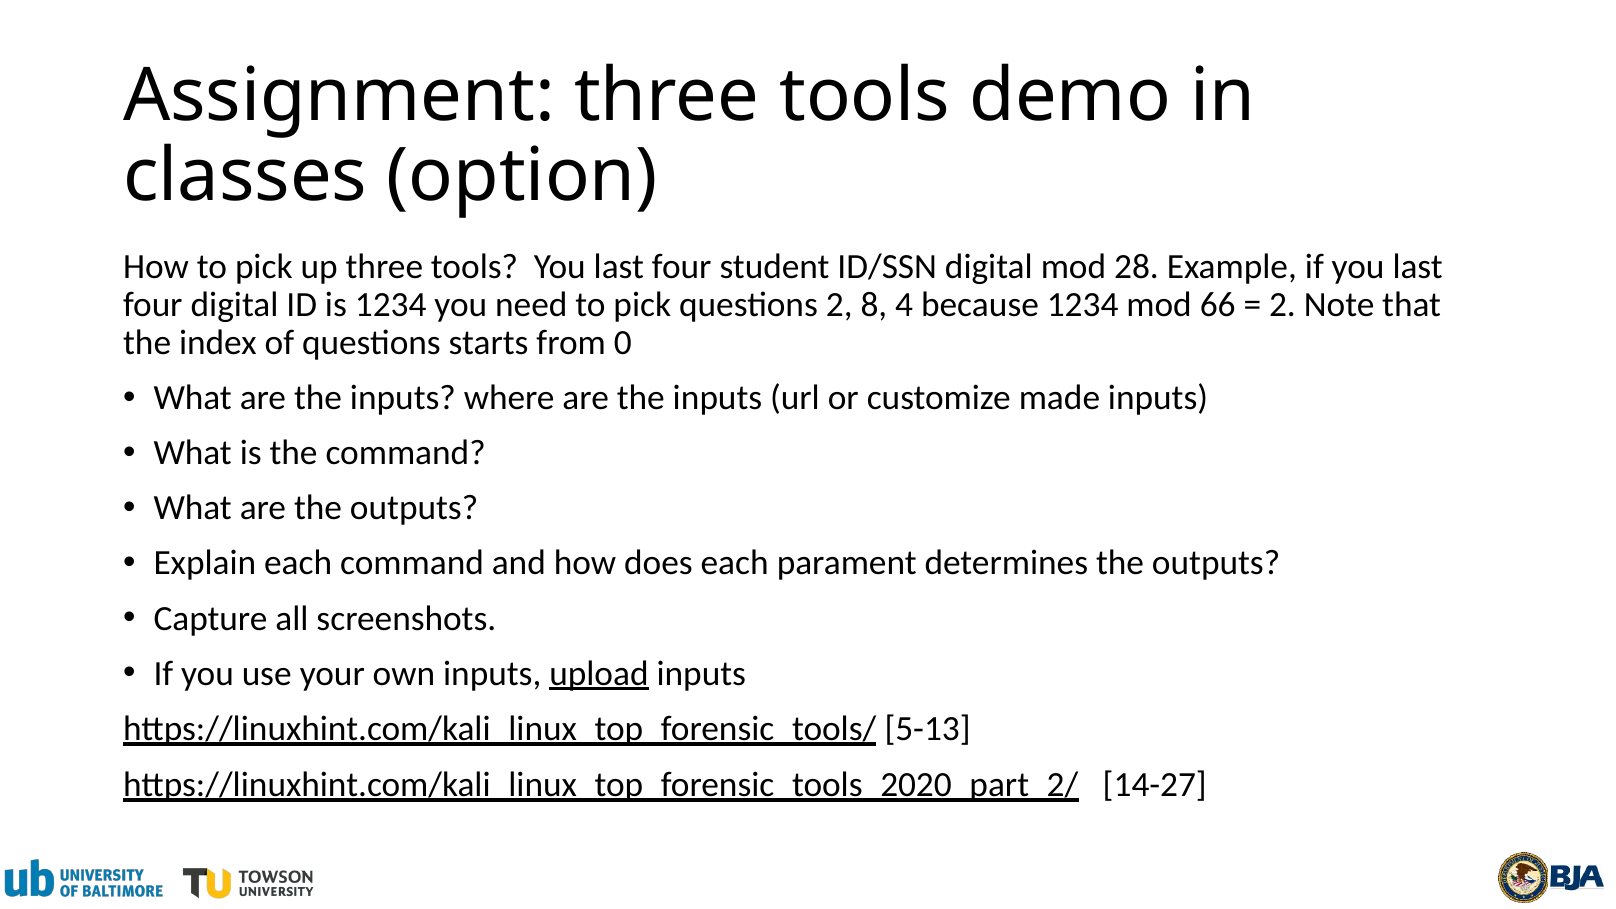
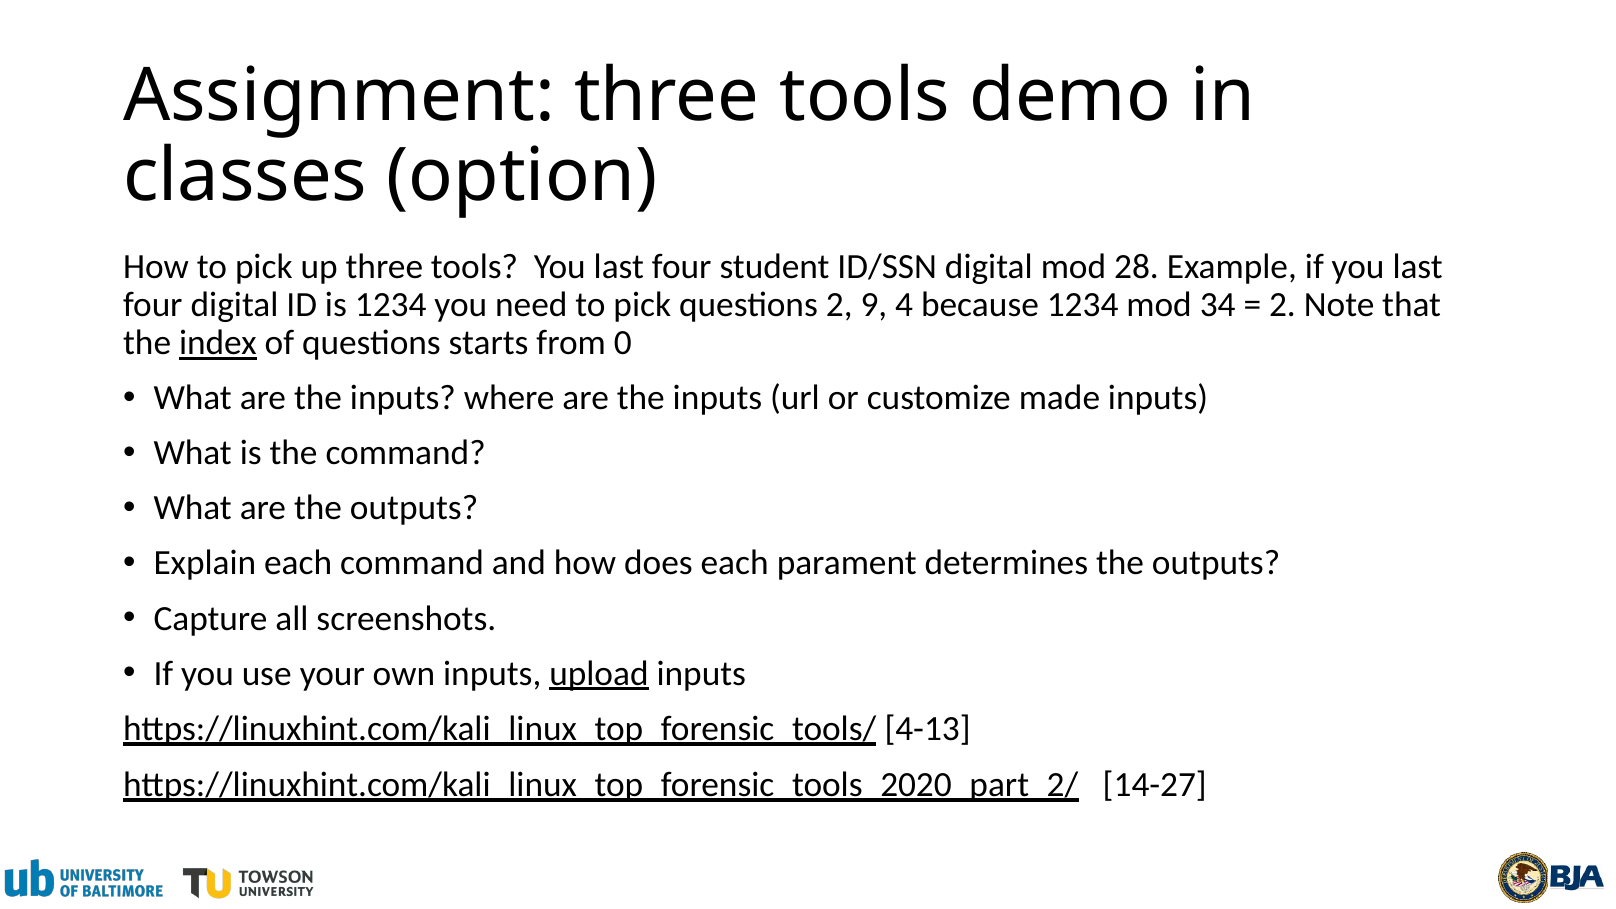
8: 8 -> 9 (874, 305)
66: 66 -> 34 (1218, 305)
index underline: none -> present (218, 343)
5-13: 5-13 -> 4-13 (928, 729)
